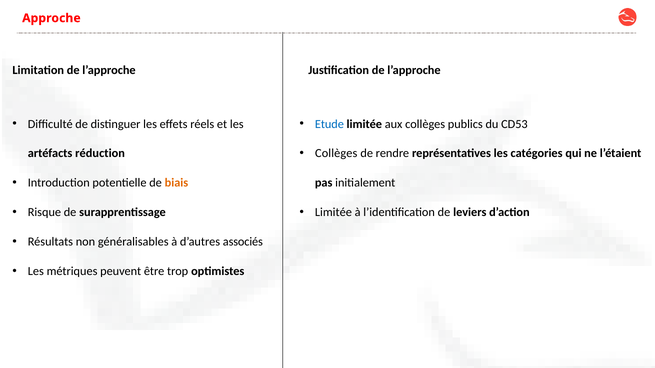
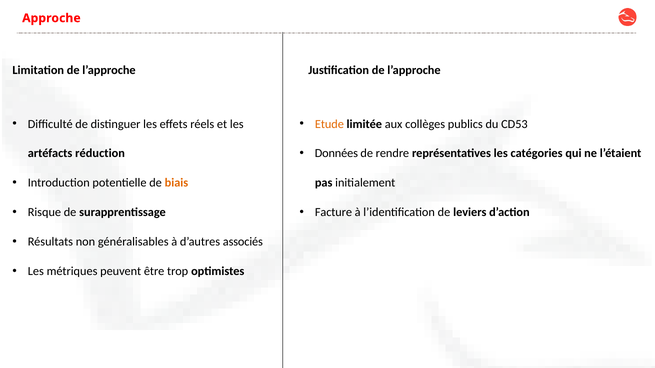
Etude colour: blue -> orange (329, 124)
Collèges: Collèges -> Données (336, 154)
Limitée: Limitée -> Facture (333, 213)
